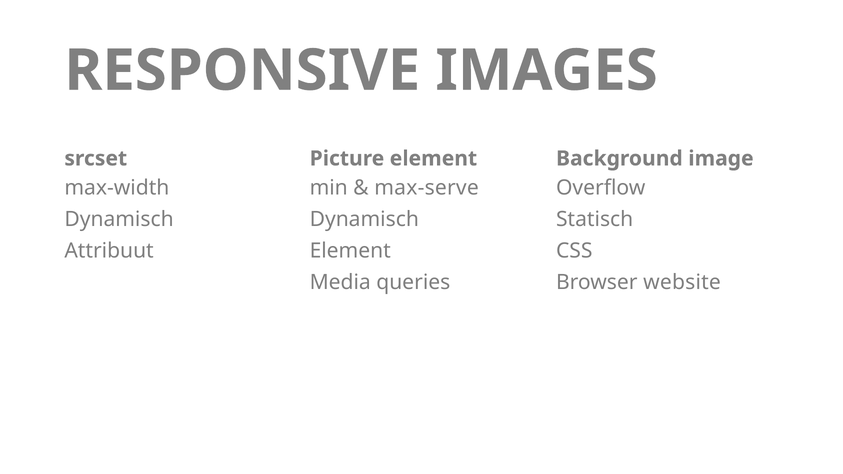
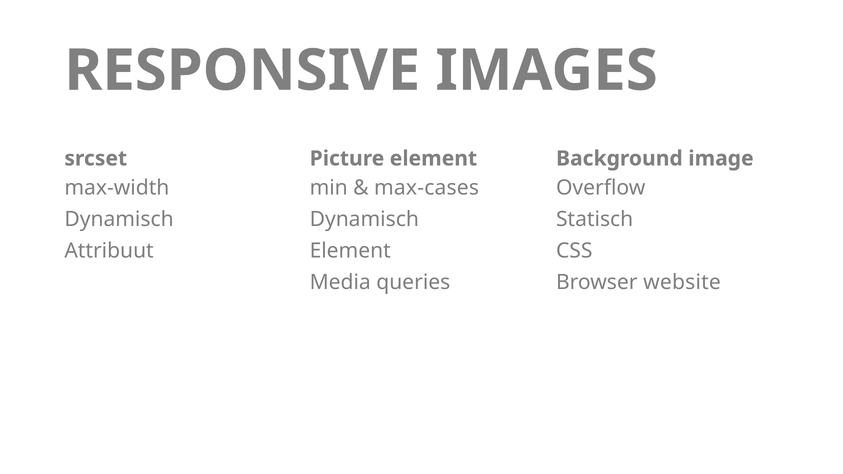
max-serve: max-serve -> max-cases (427, 188)
